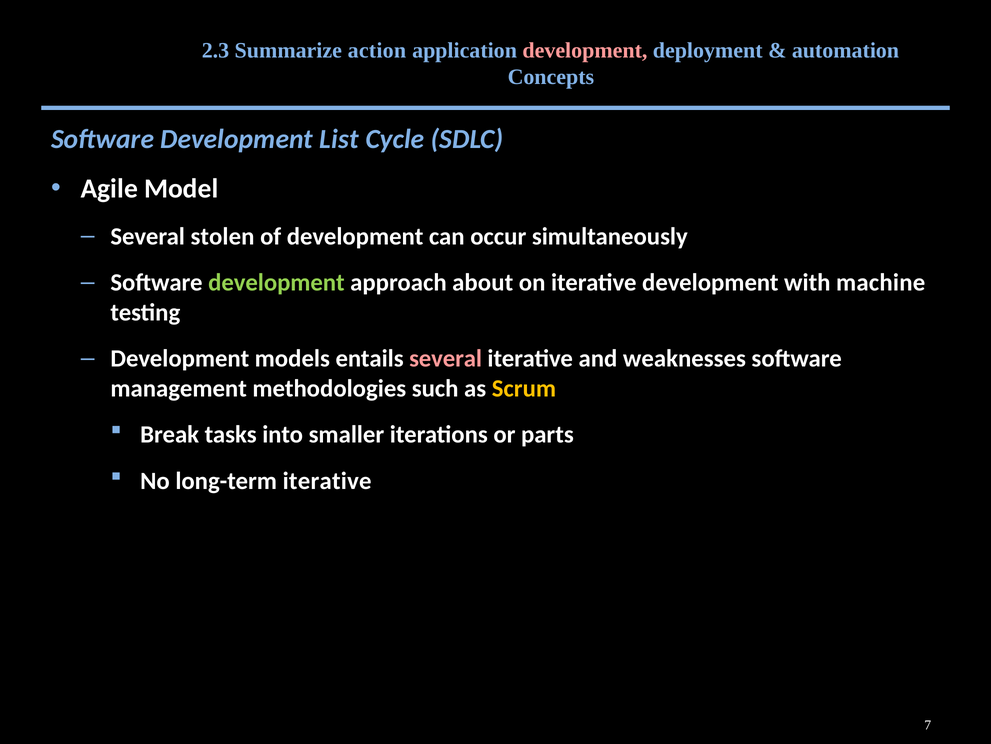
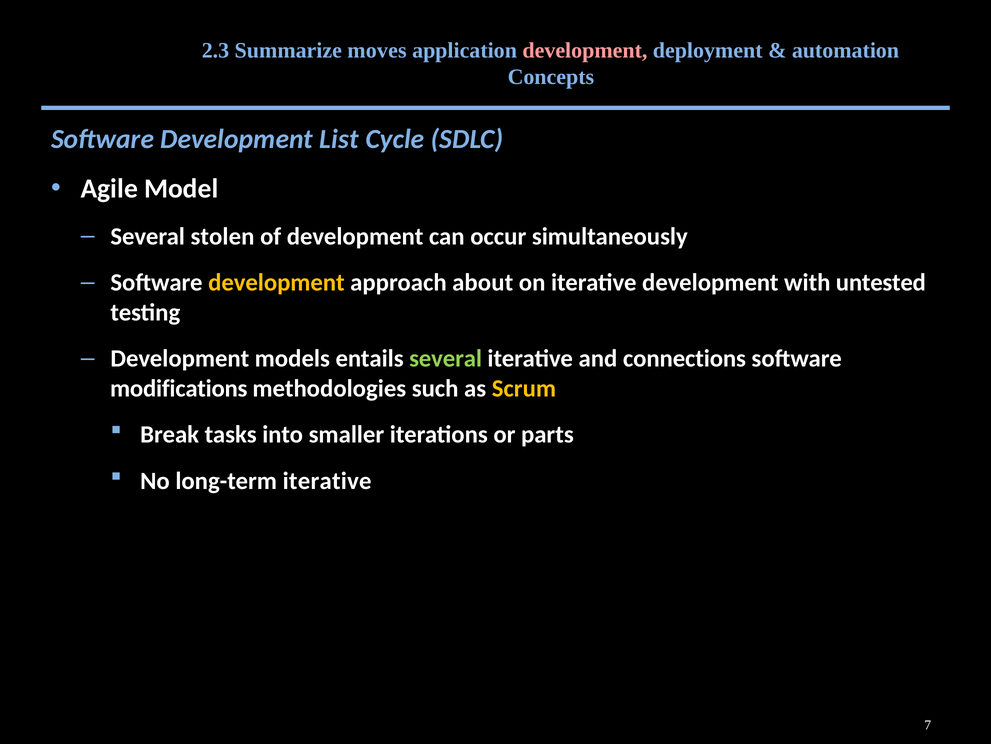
action: action -> moves (377, 50)
development colour: light green -> yellow (276, 282)
machine: machine -> untested (881, 282)
several colour: pink -> light green (446, 358)
weaknesses: weaknesses -> connections (684, 358)
management: management -> modifications (179, 388)
